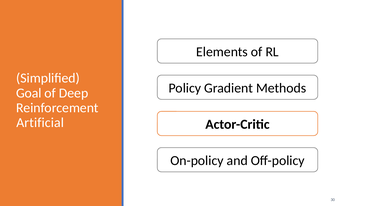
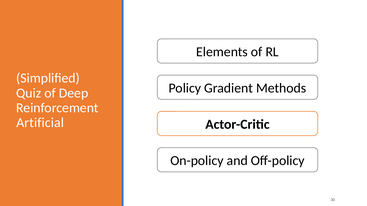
Goal: Goal -> Quiz (29, 93)
